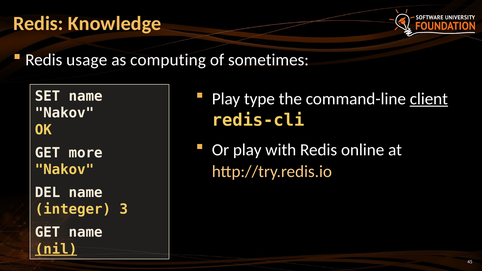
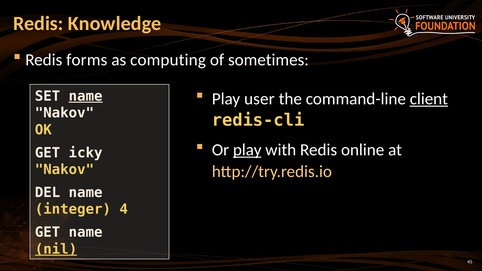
usage: usage -> forms (87, 60)
type: type -> user (259, 99)
name underline: none -> present (86, 96)
play underline: none -> present (247, 150)
more: more -> icky (86, 153)
3: 3 -> 4 (124, 209)
